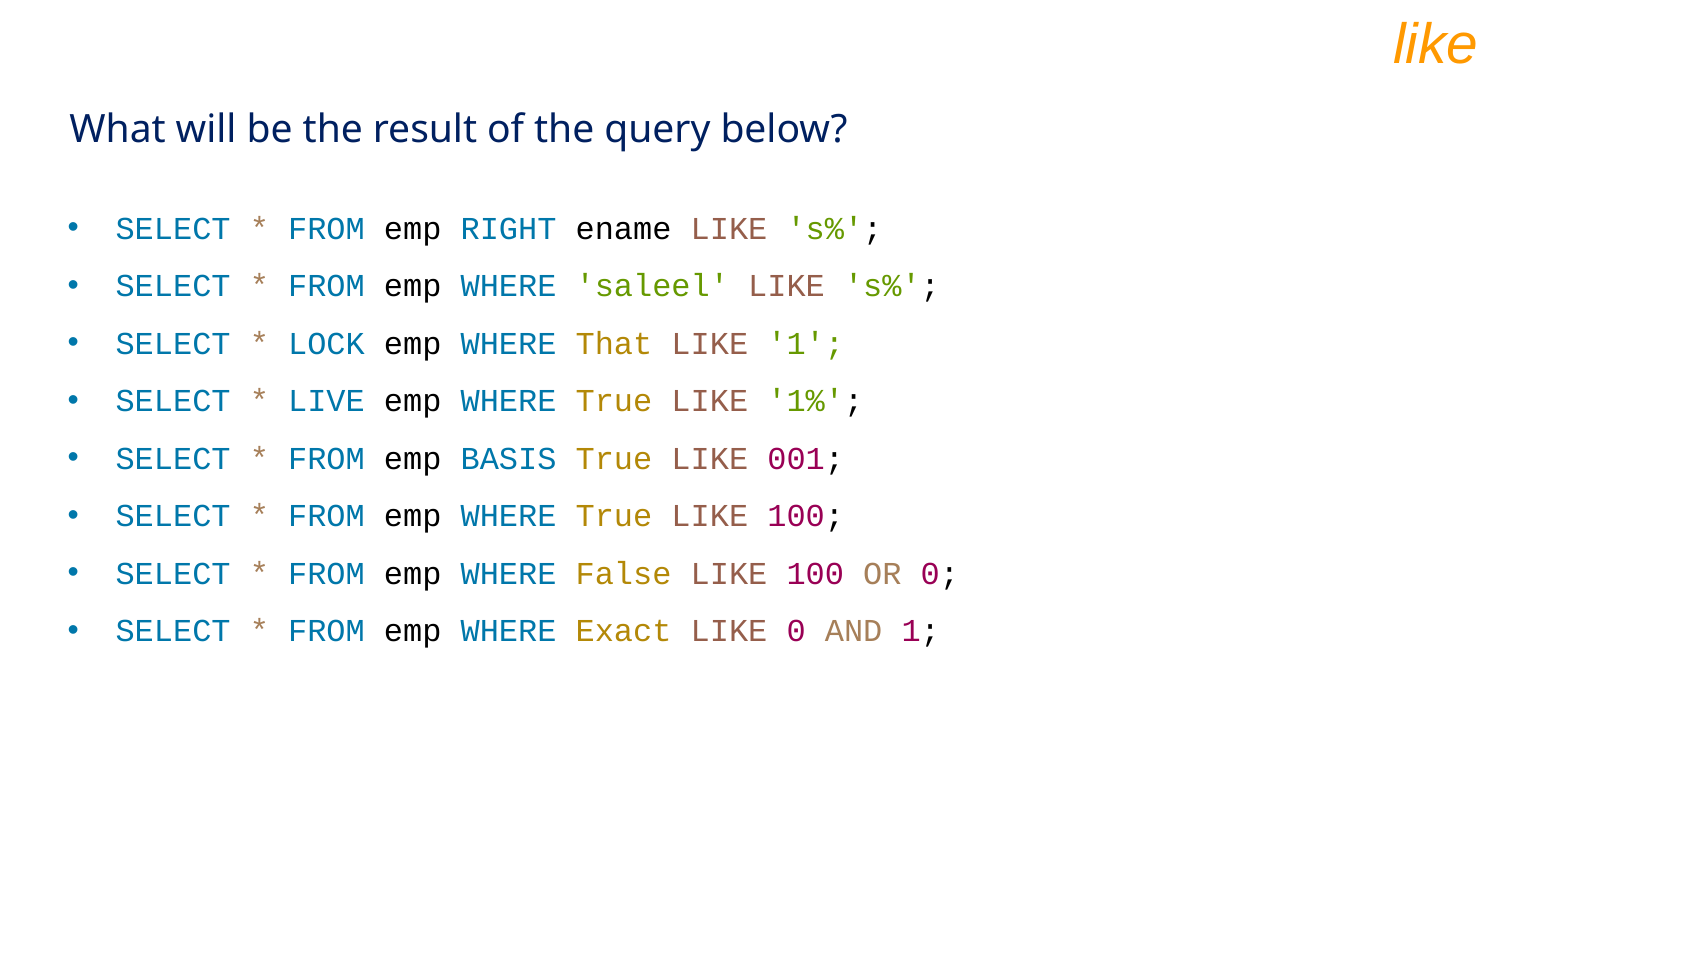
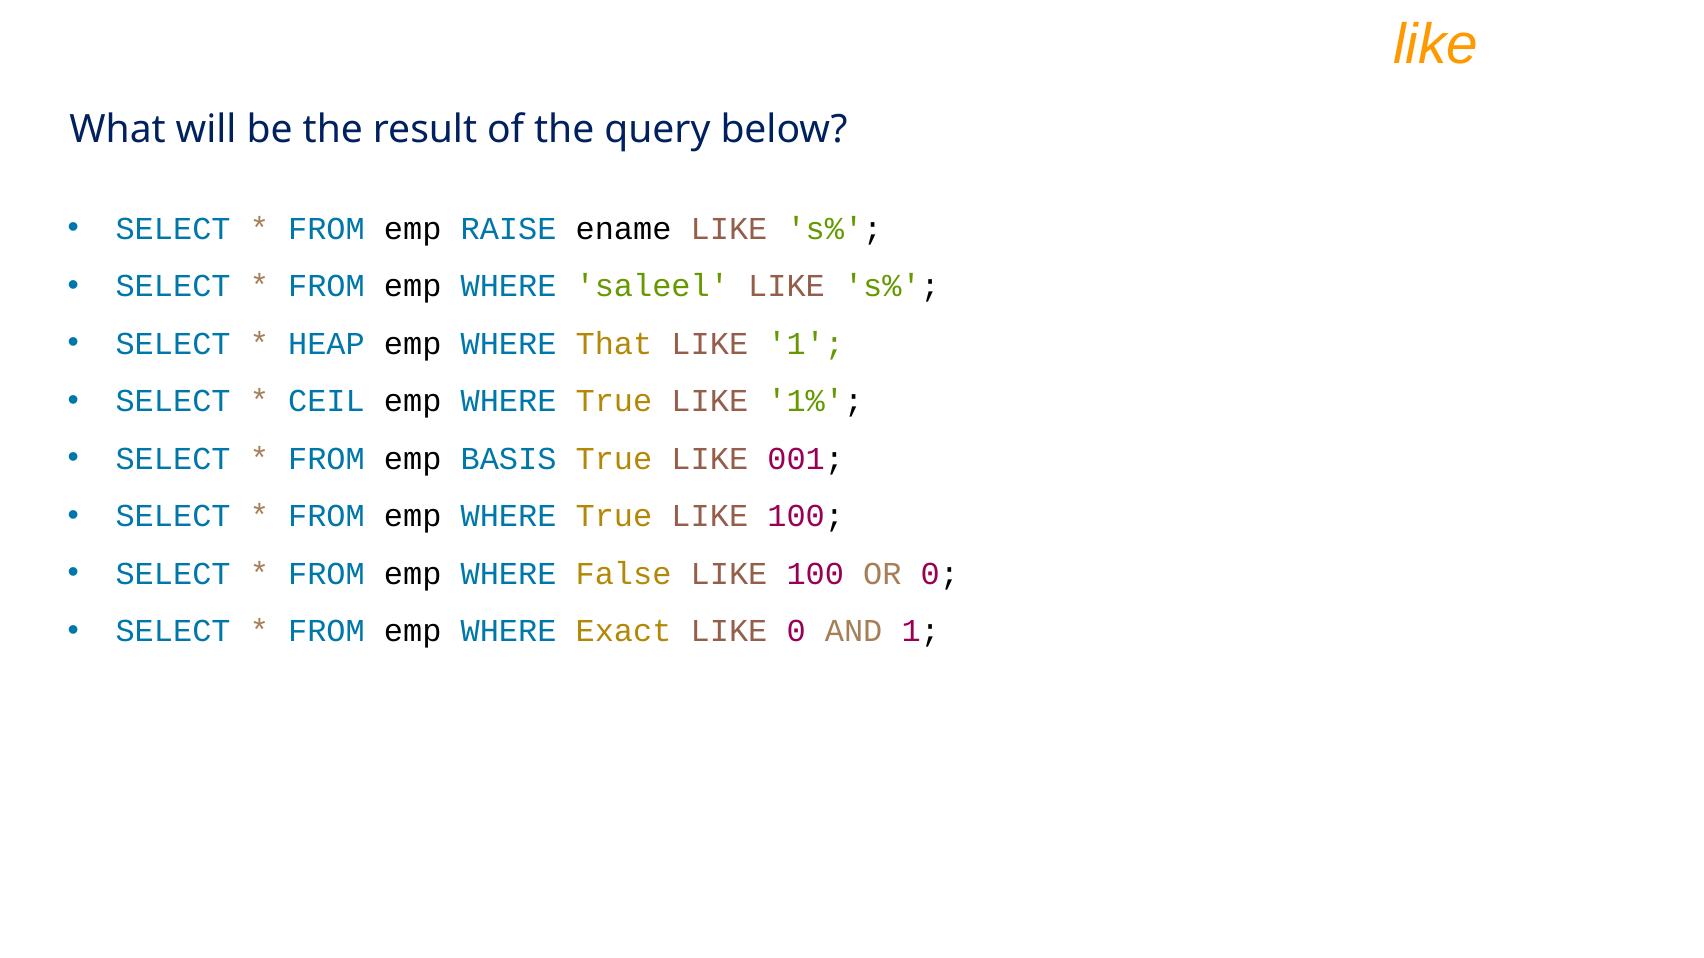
RIGHT: RIGHT -> RAISE (509, 229)
LOCK: LOCK -> HEAP (326, 344)
LIVE: LIVE -> CEIL (326, 401)
